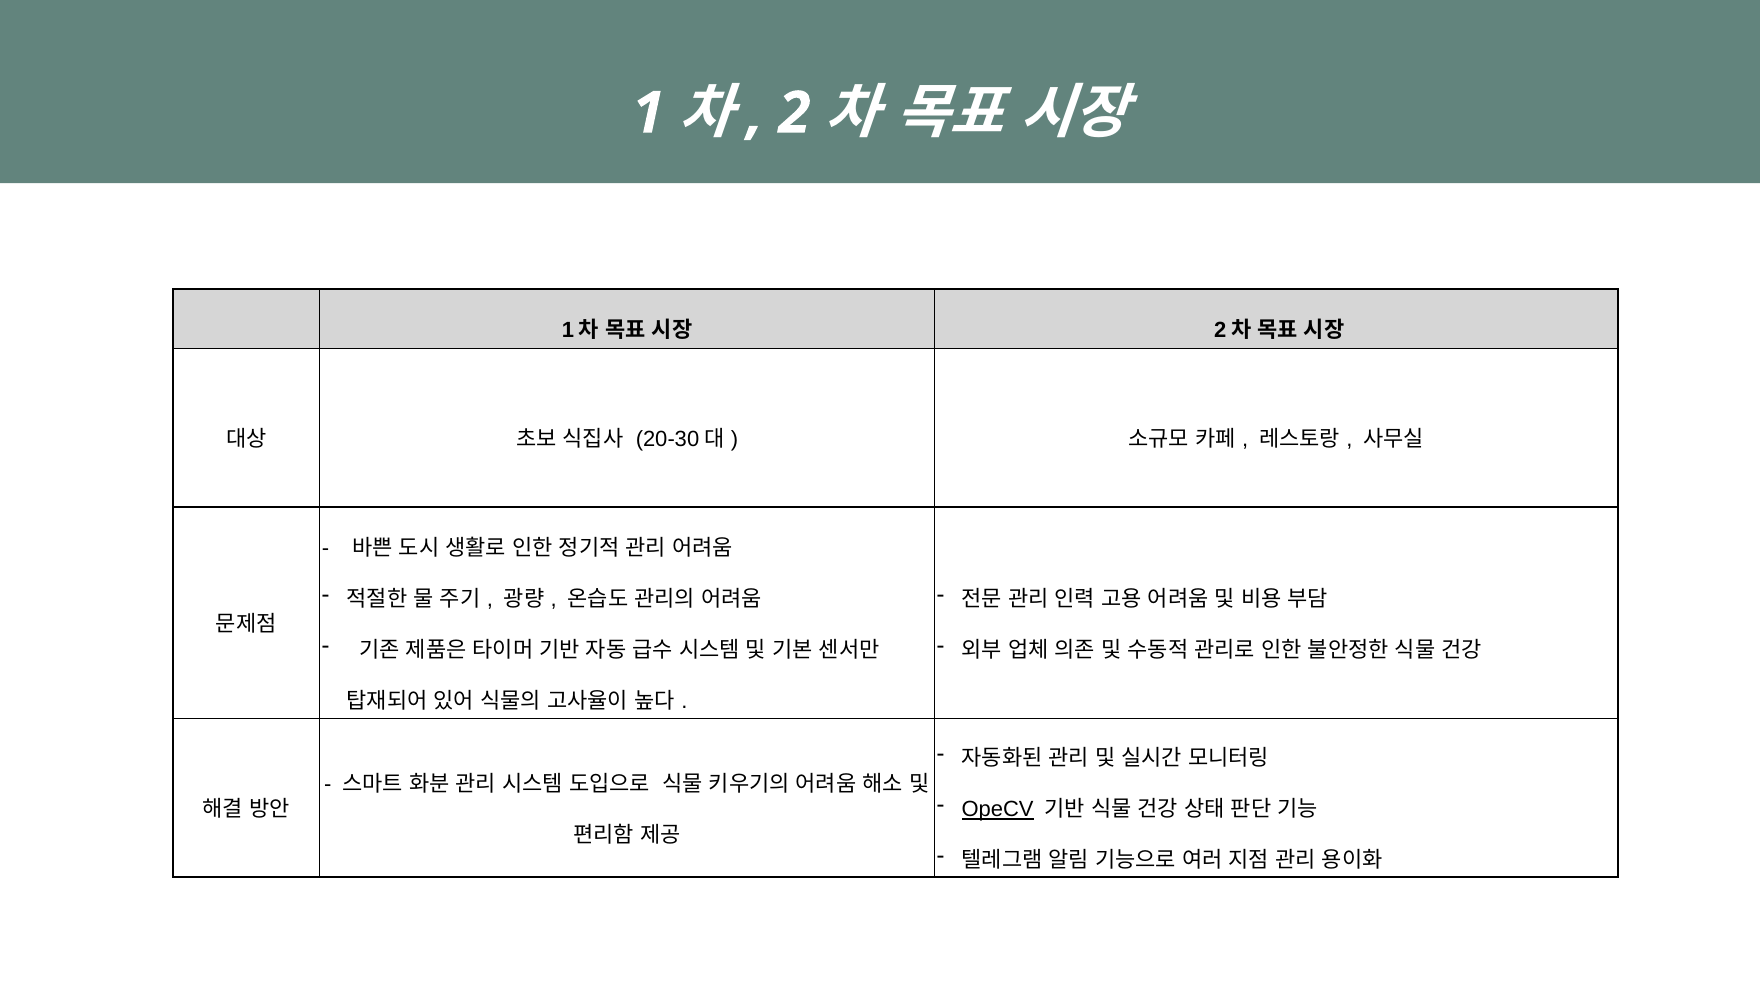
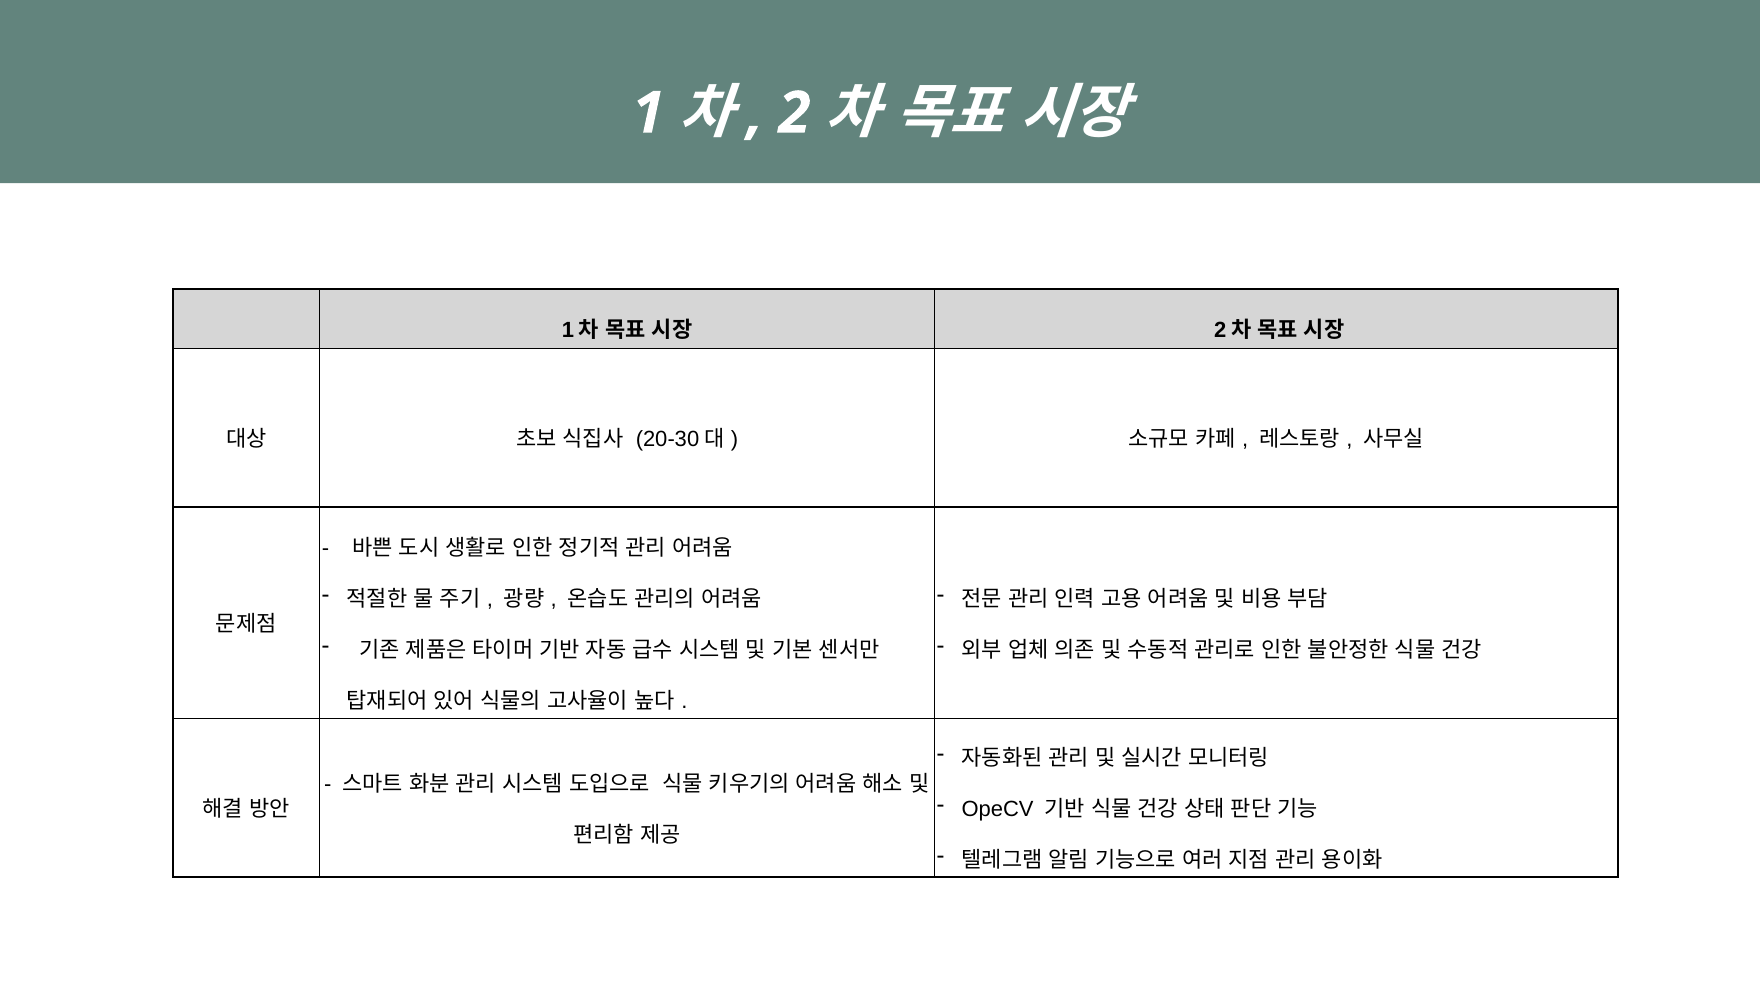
OpeCV underline: present -> none (998, 810)
